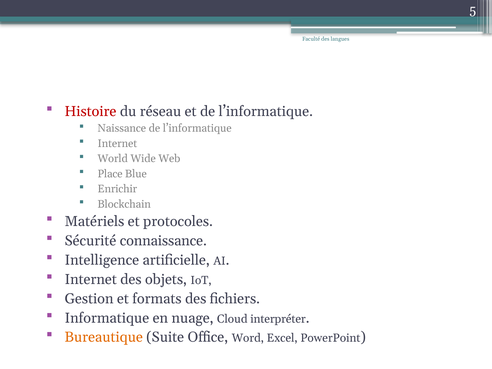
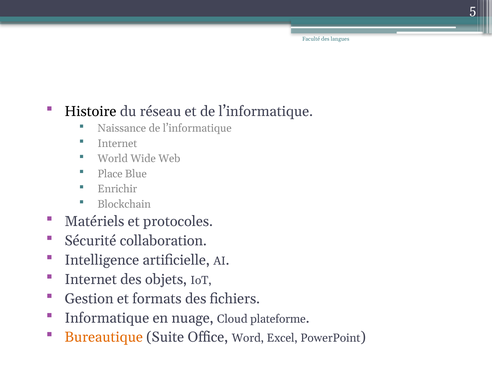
Histoire colour: red -> black (91, 111)
connaissance: connaissance -> collaboration (163, 241)
interpréter: interpréter -> plateforme (278, 319)
